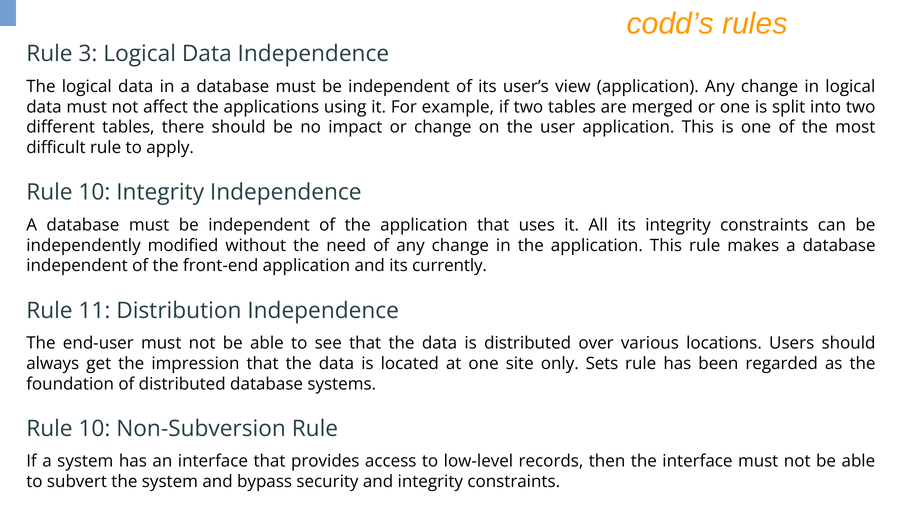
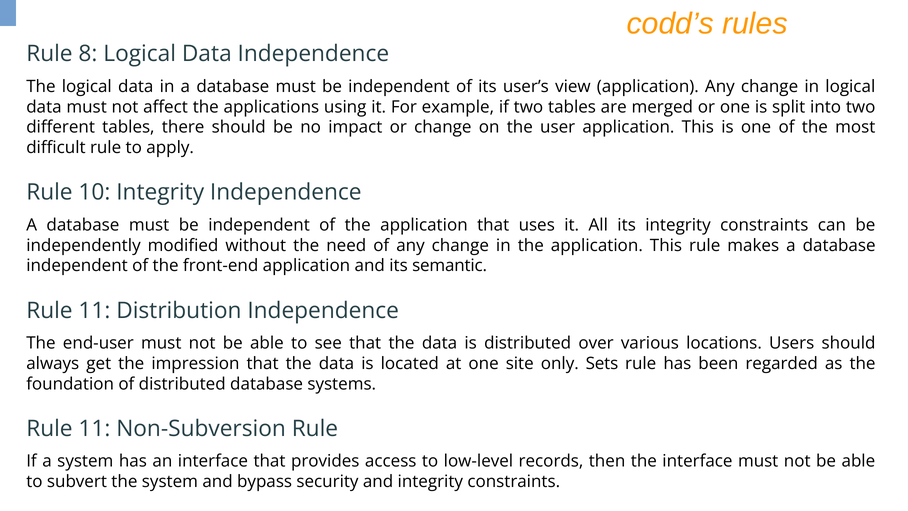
3: 3 -> 8 (88, 54)
currently: currently -> semantic (450, 266)
10: 10 -> 11 (94, 428)
